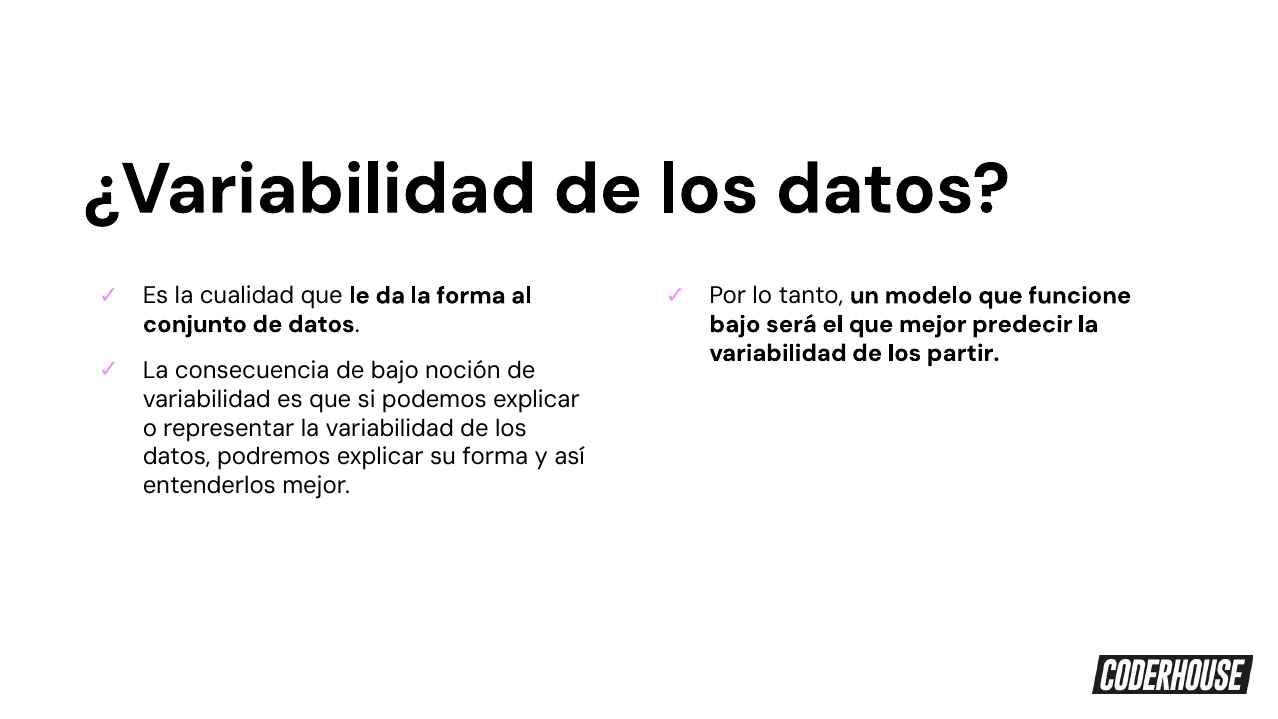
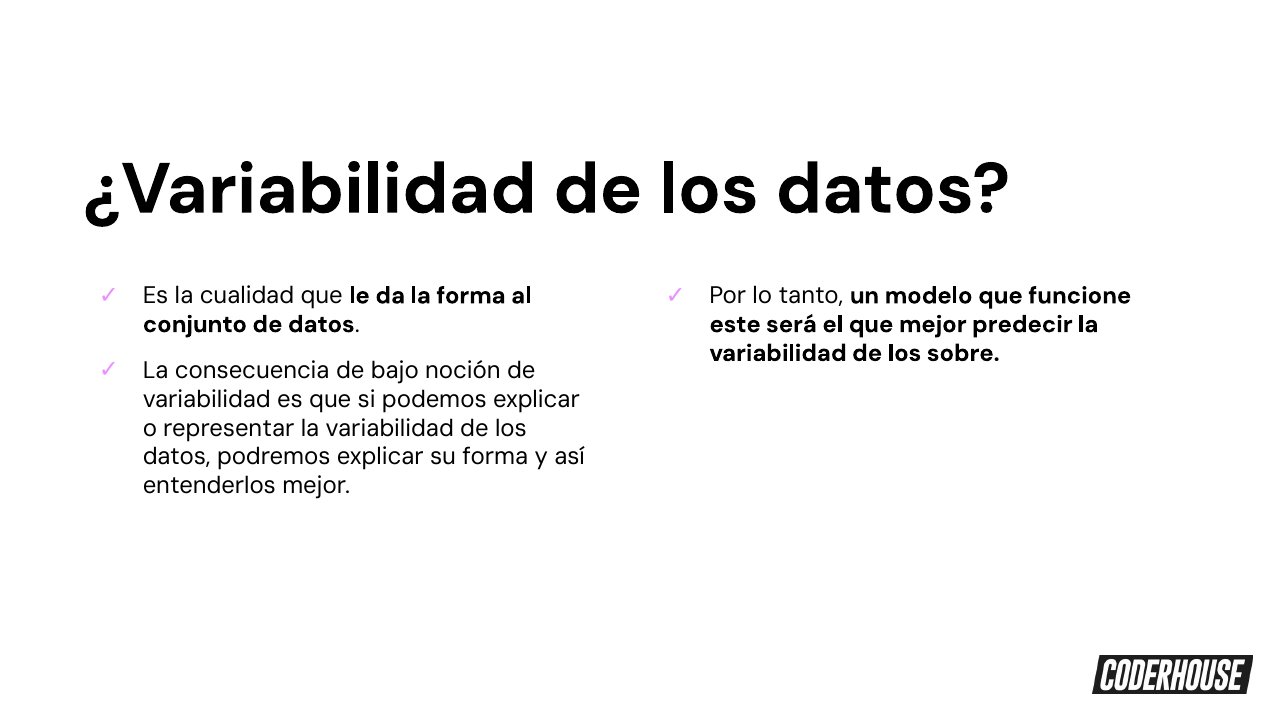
bajo: bajo -> este (735, 324)
partir: partir -> sobre (963, 353)
